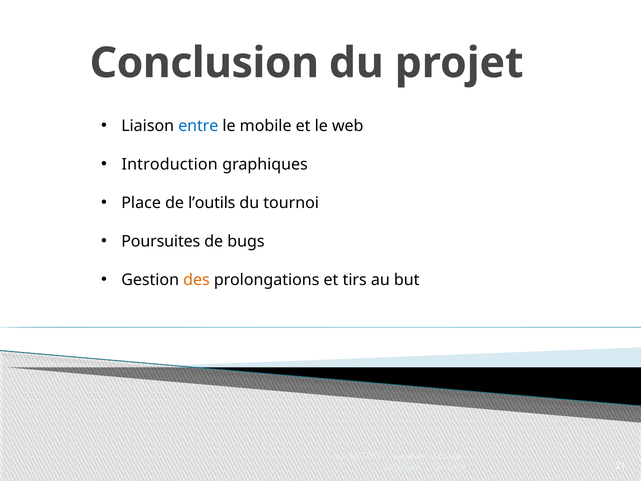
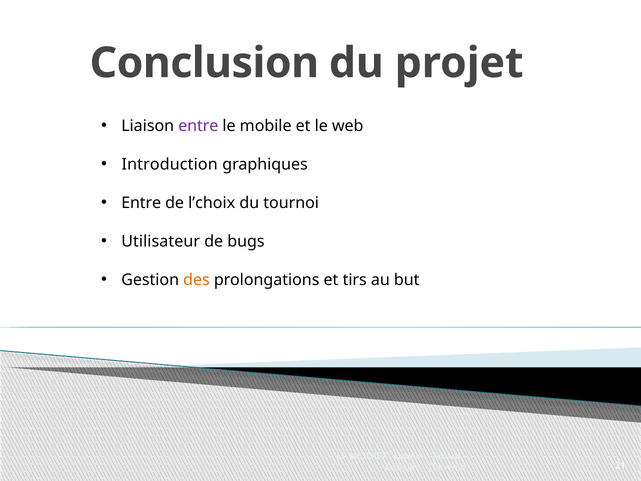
entre colour: blue -> purple (198, 126)
Place: Place -> Entre (141, 203)
l’outils: l’outils -> l’choix (212, 203)
Poursuites: Poursuites -> Utilisateur (161, 241)
